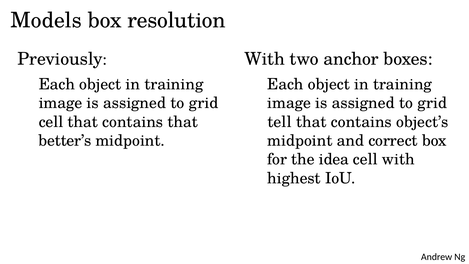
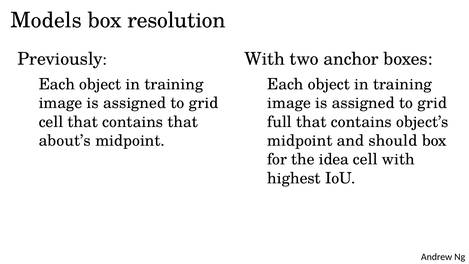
tell: tell -> full (280, 122)
better’s: better’s -> about’s (65, 141)
correct: correct -> should (393, 141)
